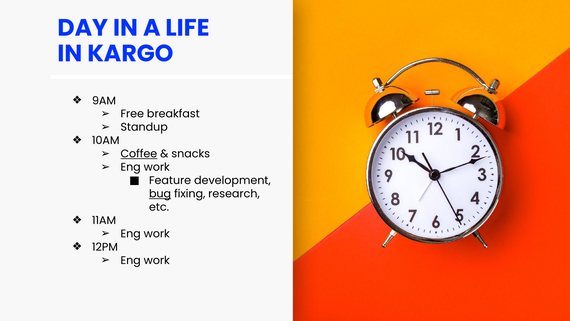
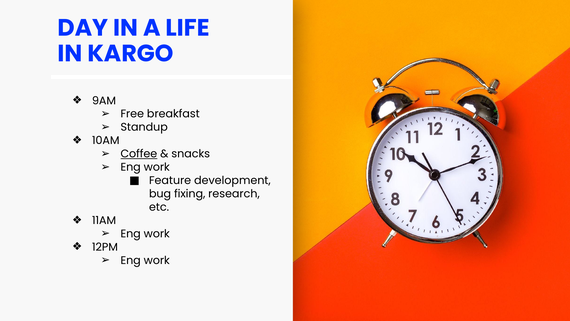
bug underline: present -> none (160, 194)
